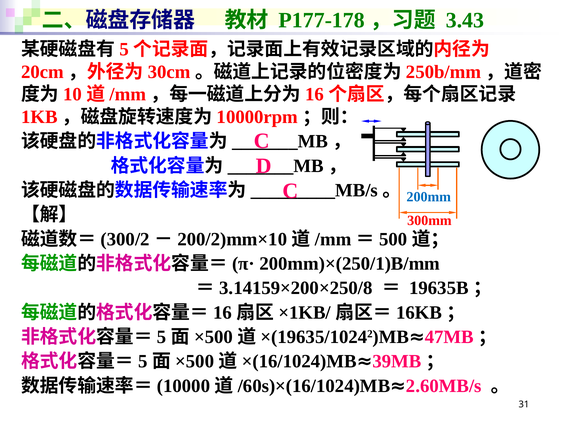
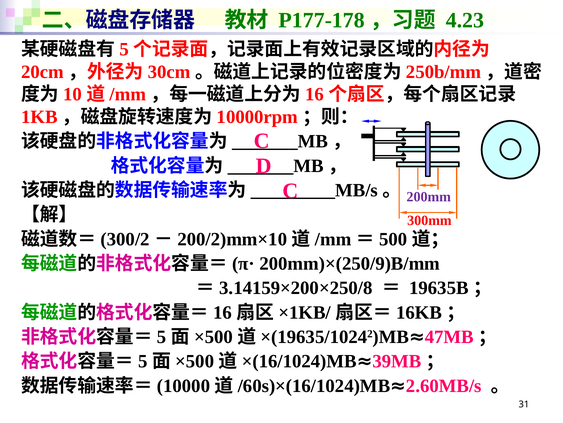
3.43: 3.43 -> 4.23 (465, 20)
200mm colour: blue -> purple (429, 197)
200mm)×(250/1)B/mm: 200mm)×(250/1)B/mm -> 200mm)×(250/9)B/mm (350, 263)
